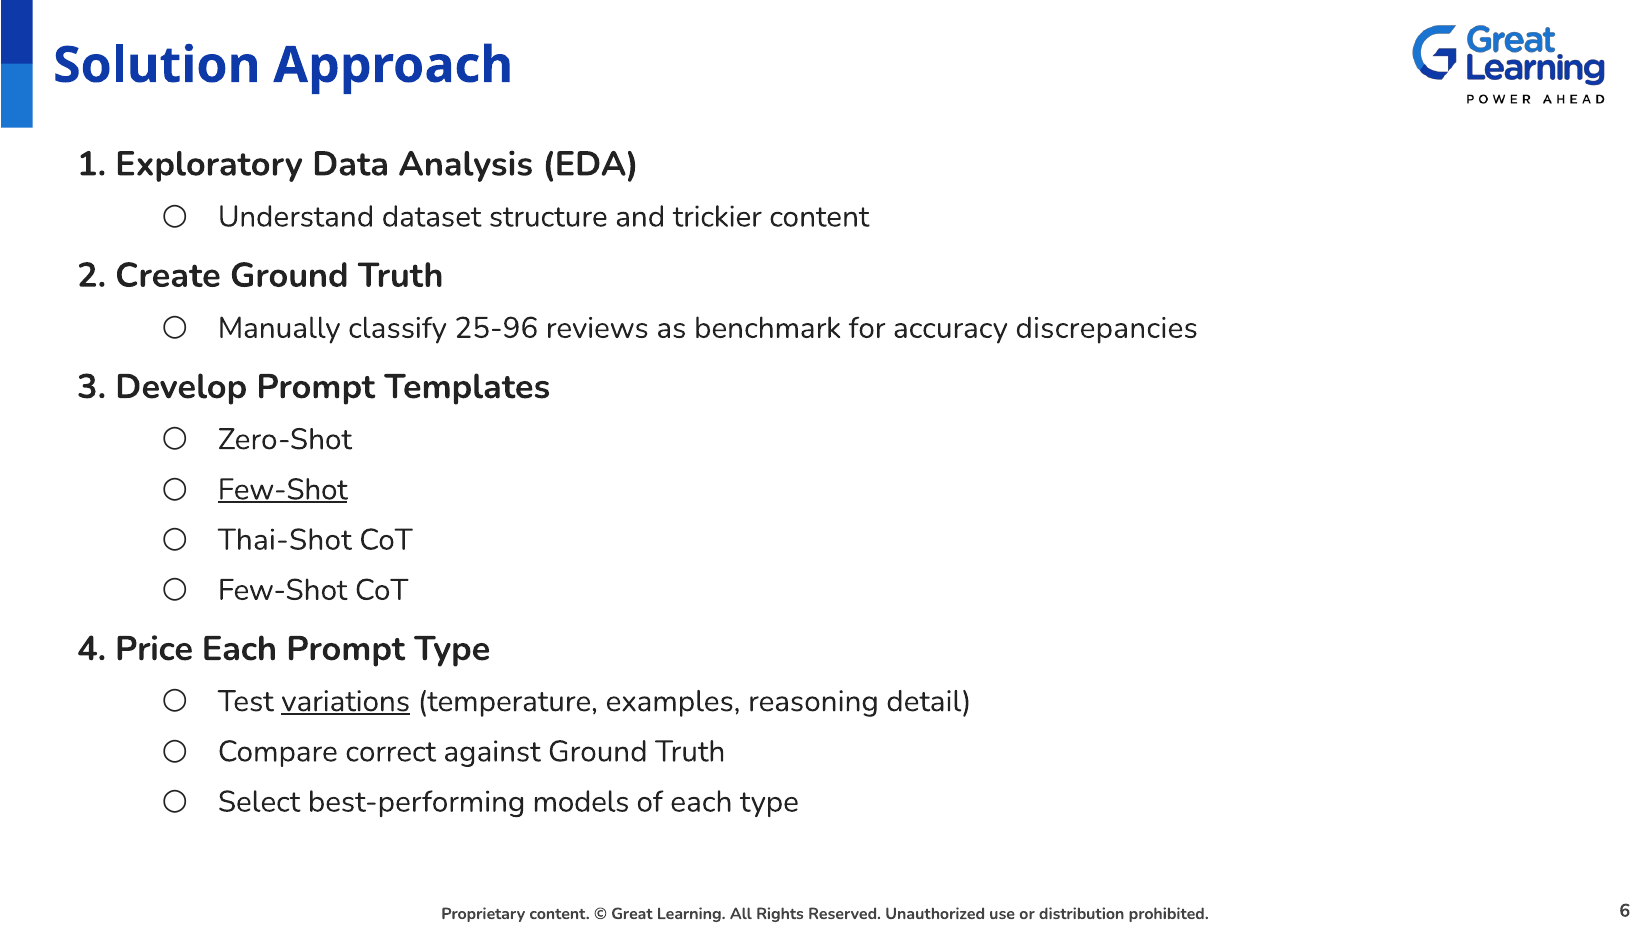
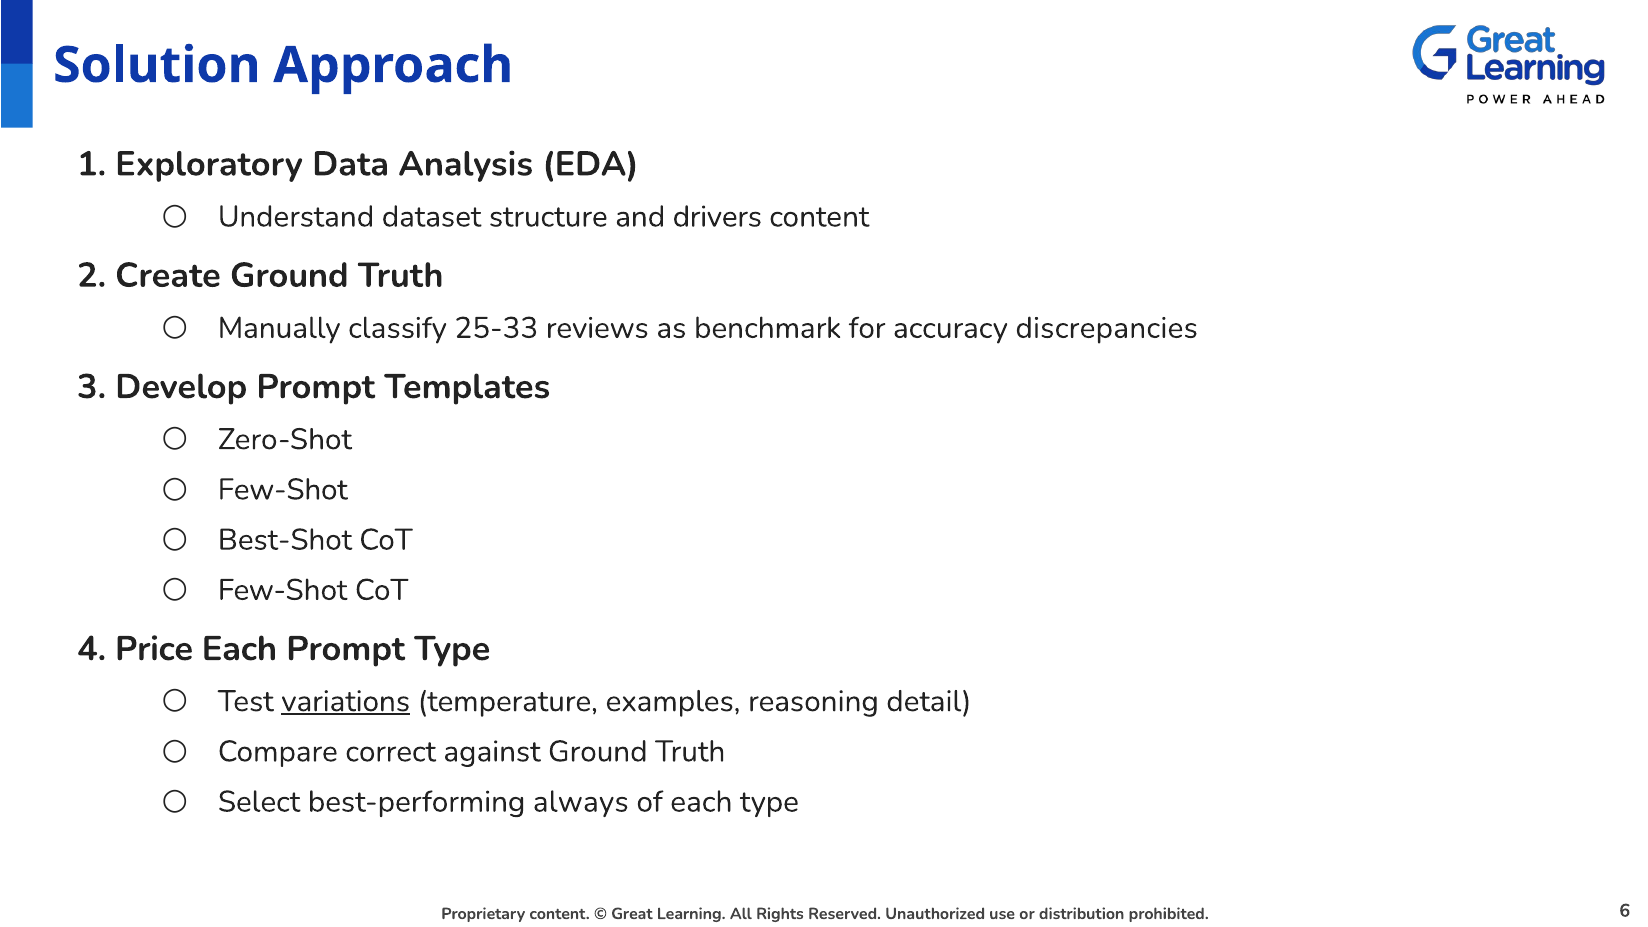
trickier: trickier -> drivers (717, 217)
25-96: 25-96 -> 25-33 (496, 328)
Few-Shot underline: present -> none (283, 490)
Thai-Shot: Thai-Shot -> Best-Shot (285, 540)
models: models -> always (581, 802)
